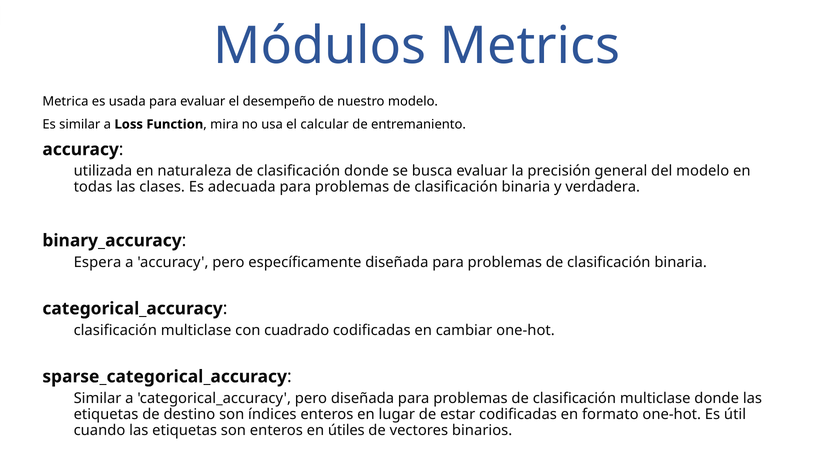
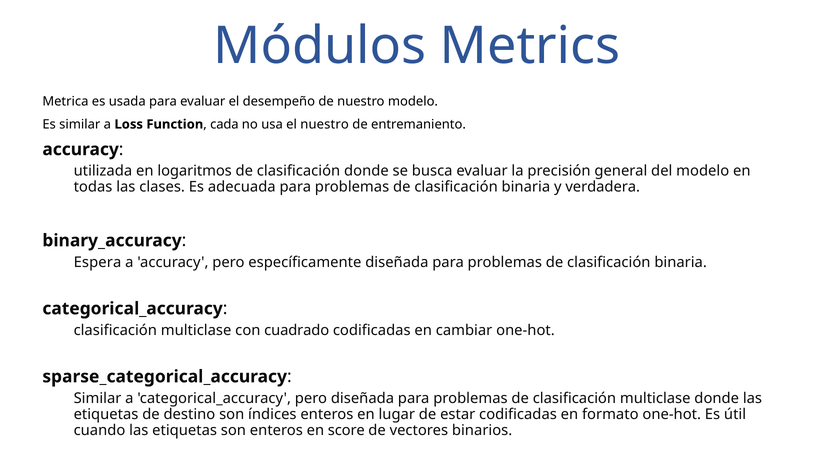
mira: mira -> cada (224, 124)
el calcular: calcular -> nuestro (325, 124)
naturaleza: naturaleza -> logaritmos (195, 171)
útiles: útiles -> score (346, 430)
